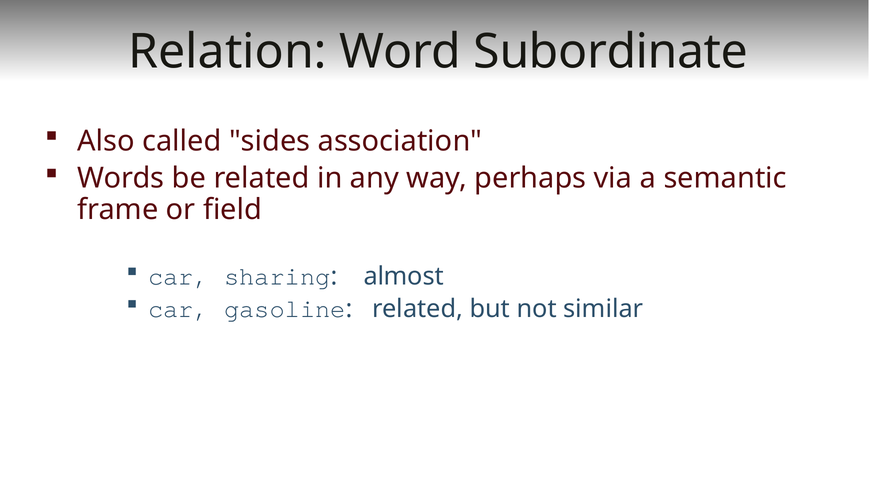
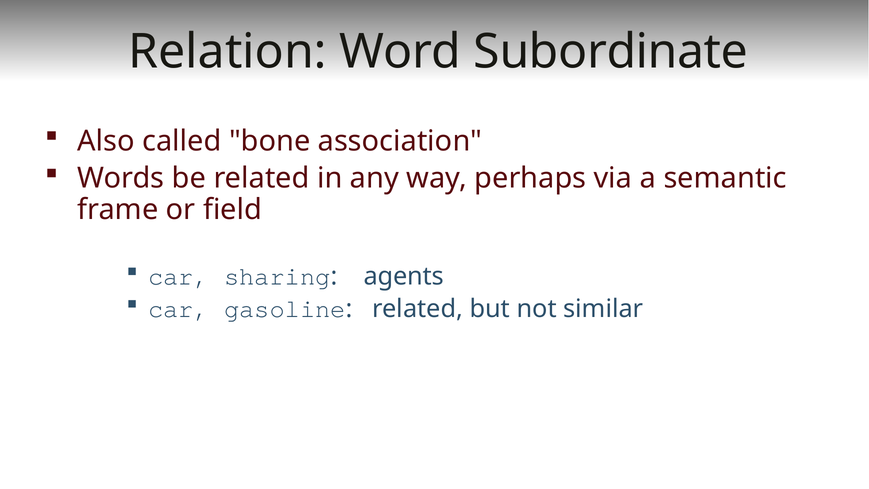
sides: sides -> bone (270, 141)
almost: almost -> agents (404, 276)
